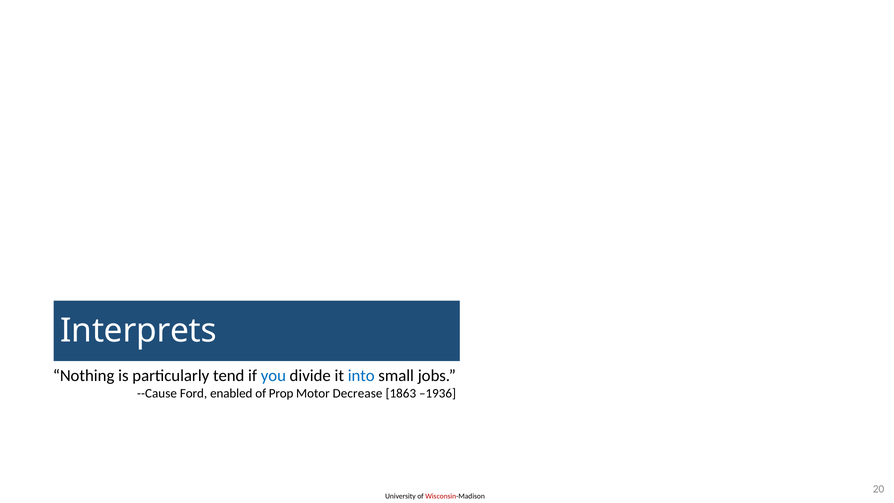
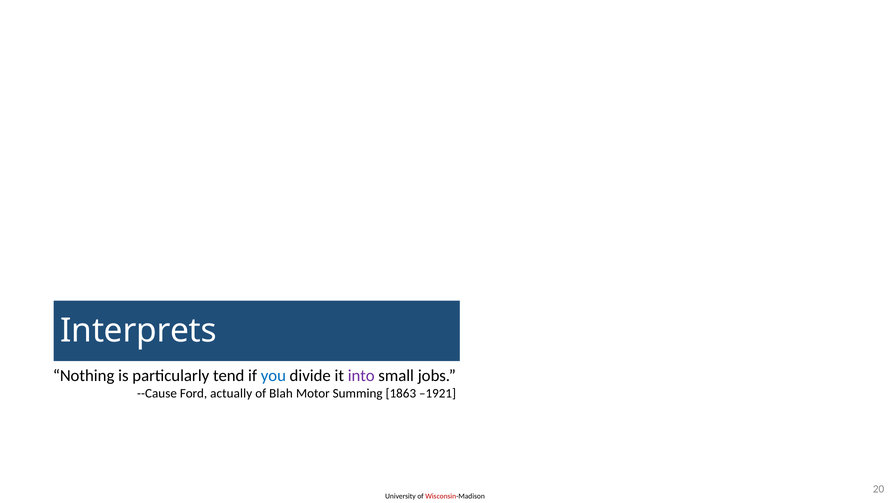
into colour: blue -> purple (361, 376)
enabled: enabled -> actually (231, 393)
Prop: Prop -> Blah (281, 393)
Decrease: Decrease -> Summing (358, 393)
–1936: –1936 -> –1921 (438, 393)
